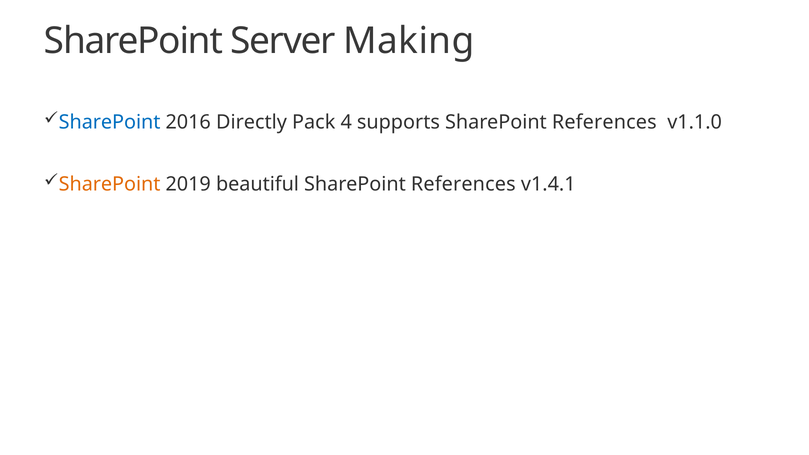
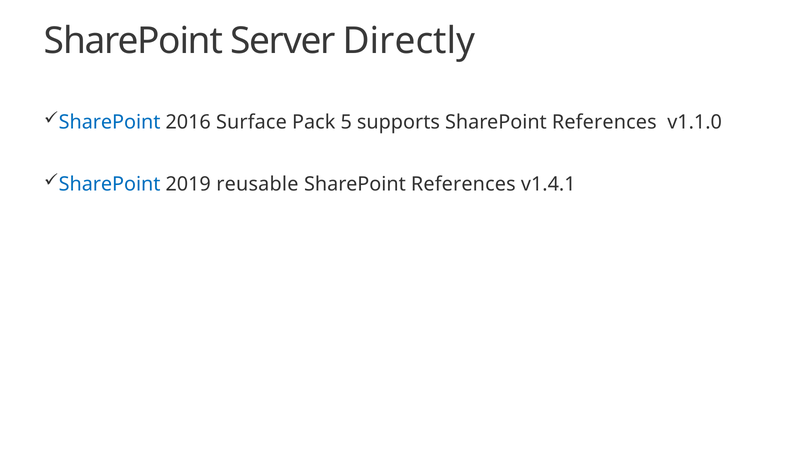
Making: Making -> Directly (409, 41)
Directly: Directly -> Surface (251, 122)
4: 4 -> 5 (346, 122)
SharePoint colour: orange -> blue (110, 184)
beautiful: beautiful -> reusable (257, 184)
